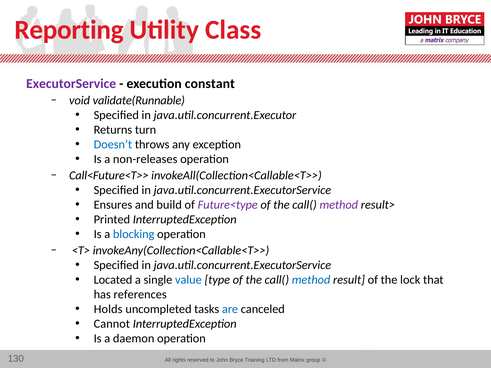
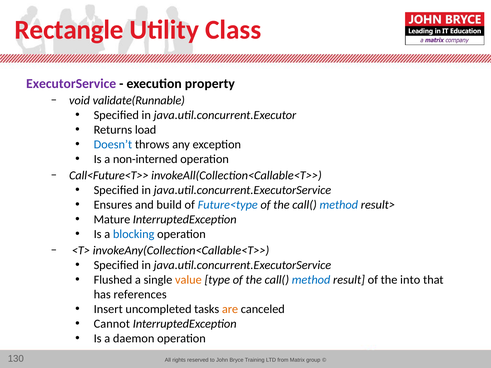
Reporting: Reporting -> Rectangle (69, 30)
constant: constant -> property (210, 84)
turn: turn -> load (146, 130)
non-releases: non-releases -> non-interned (145, 159)
Future<type colour: purple -> blue (228, 205)
method colour: purple -> blue (339, 205)
Printed: Printed -> Mature (112, 220)
Located: Located -> Flushed (113, 280)
value colour: blue -> orange (188, 280)
lock: lock -> into (410, 280)
Holds: Holds -> Insert (108, 309)
are colour: blue -> orange (230, 309)
